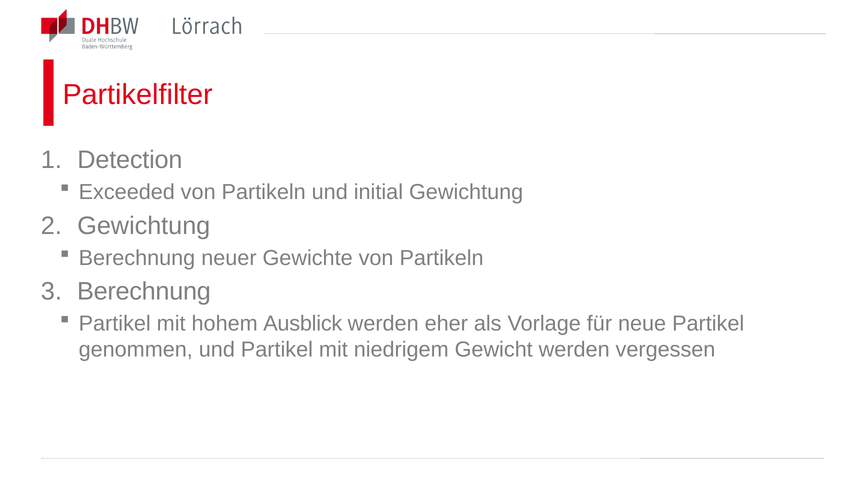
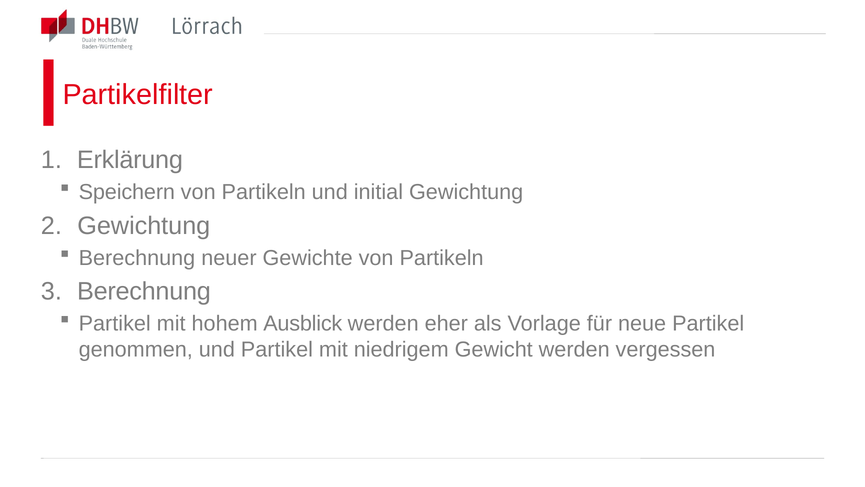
Detection: Detection -> Erklärung (130, 160)
Exceeded: Exceeded -> Speichern (127, 192)
